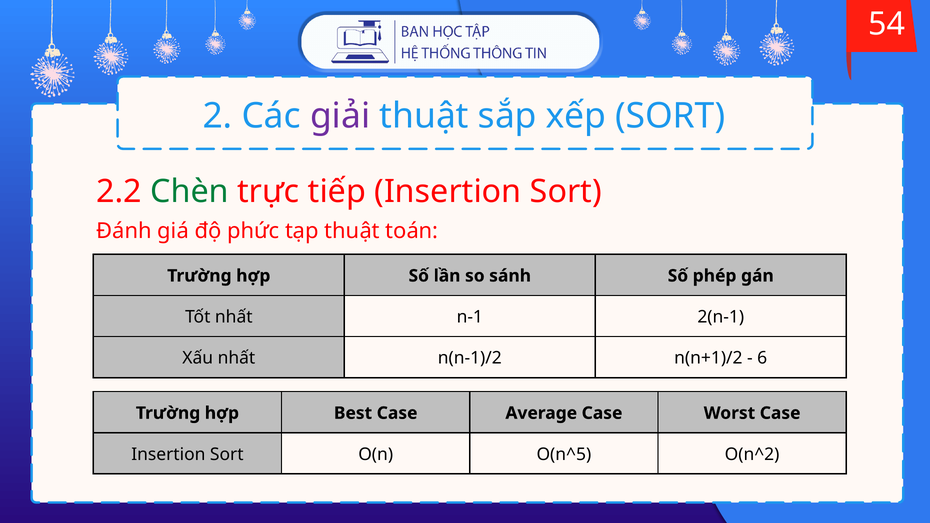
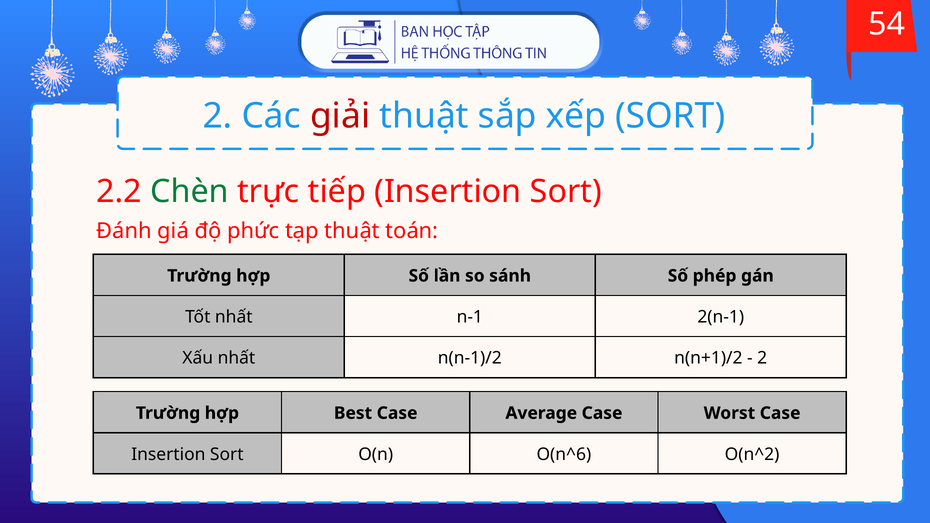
giải colour: purple -> red (340, 116)
6: 6 -> 2 (762, 358)
O(n^5: O(n^5 -> O(n^6 (564, 454)
